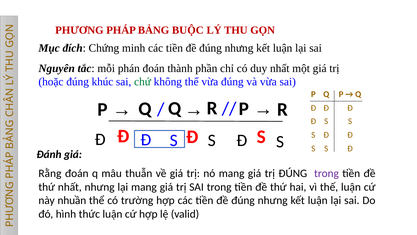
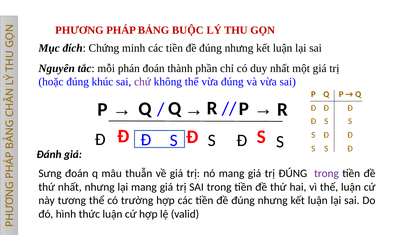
chứ colour: green -> purple (142, 82)
Rằng: Rằng -> Sưng (50, 173)
nhuần: nhuần -> tương (72, 200)
